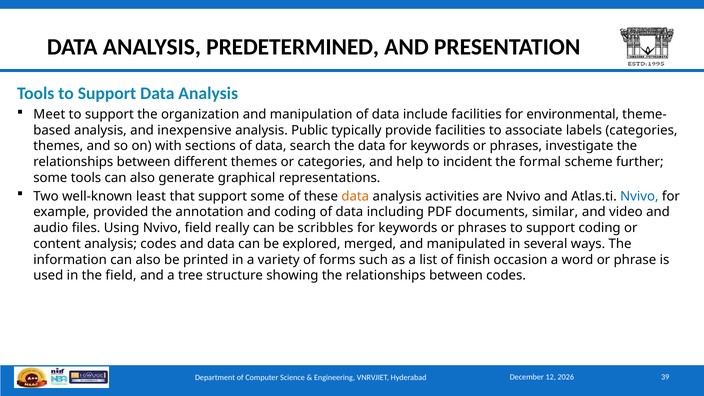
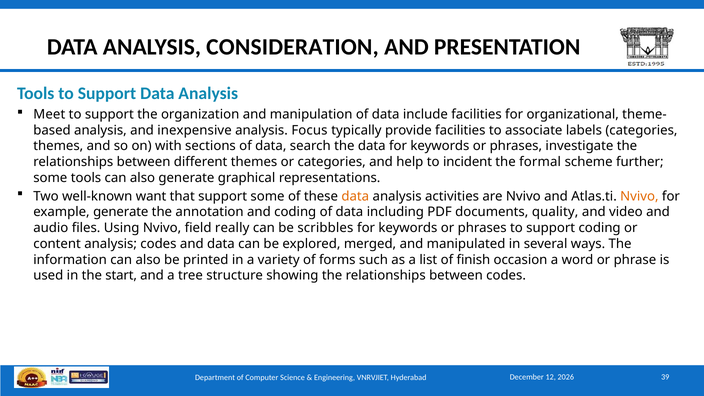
PREDETERMINED: PREDETERMINED -> CONSIDERATION (292, 47)
environmental: environmental -> organizational (573, 114)
Public: Public -> Focus (309, 130)
least: least -> want (151, 196)
Nvivo colour: blue -> orange (639, 196)
example provided: provided -> generate (121, 212)
similar: similar -> quality (555, 212)
the field: field -> start (121, 275)
